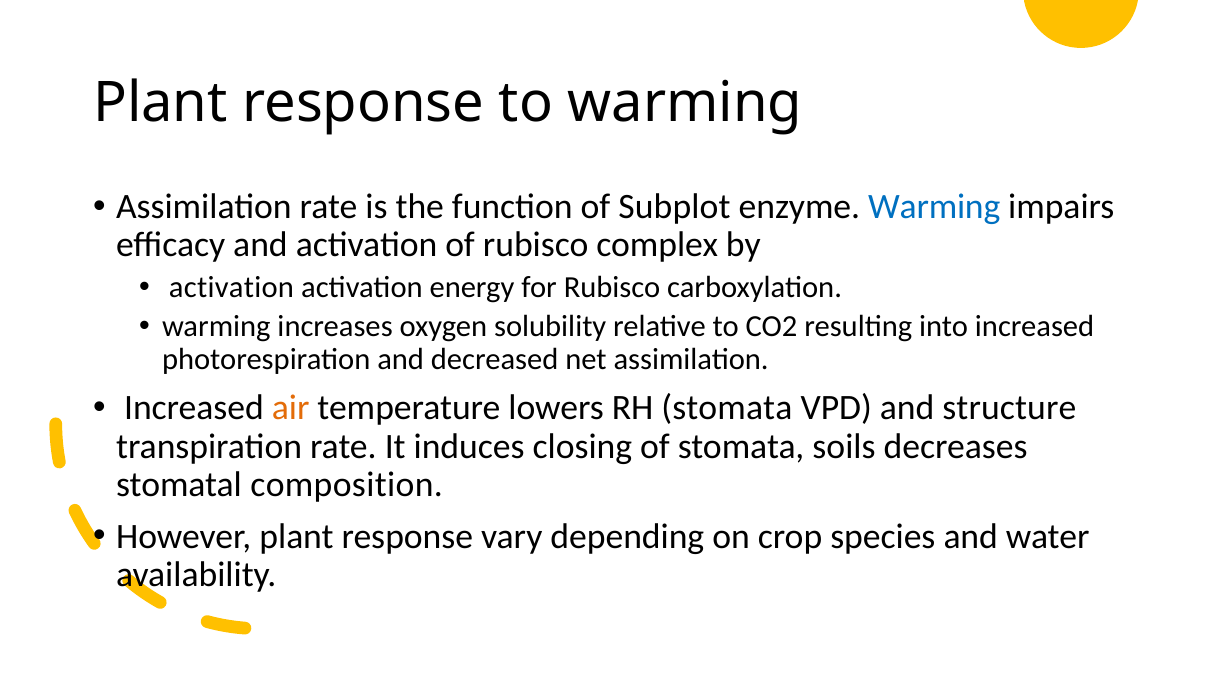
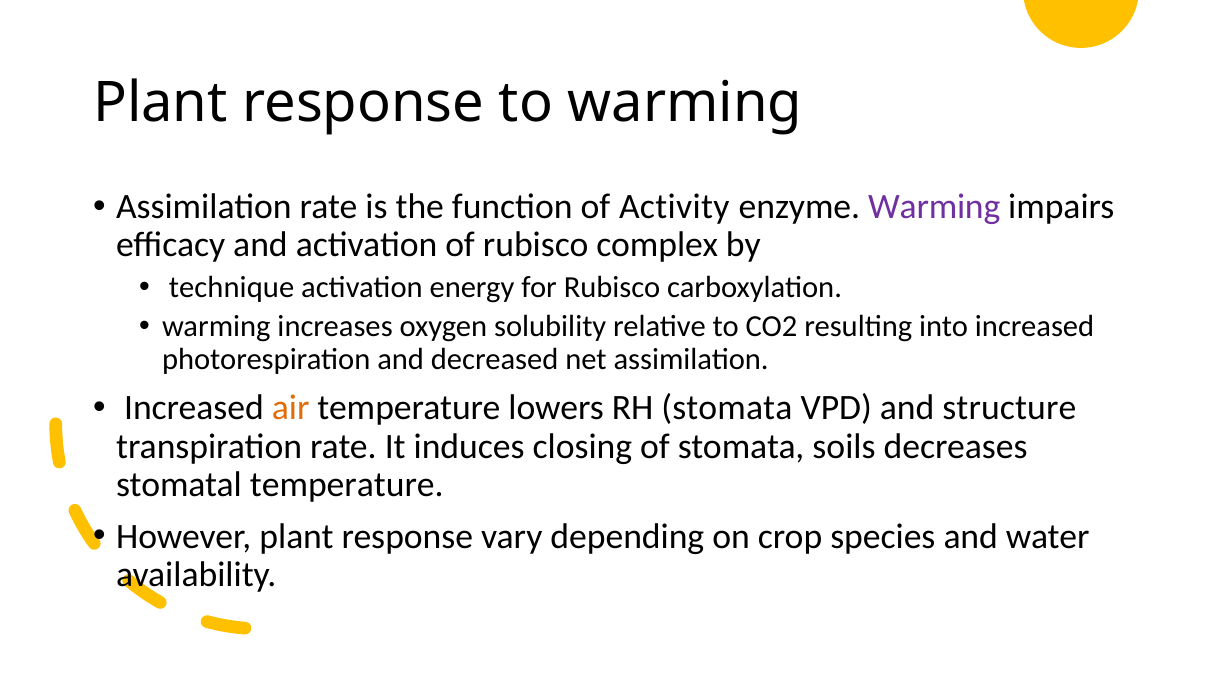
Subplot: Subplot -> Activity (674, 207)
Warming colour: blue -> purple (934, 207)
activation: activation -> technique (232, 287)
stomatal composition: composition -> temperature (347, 485)
